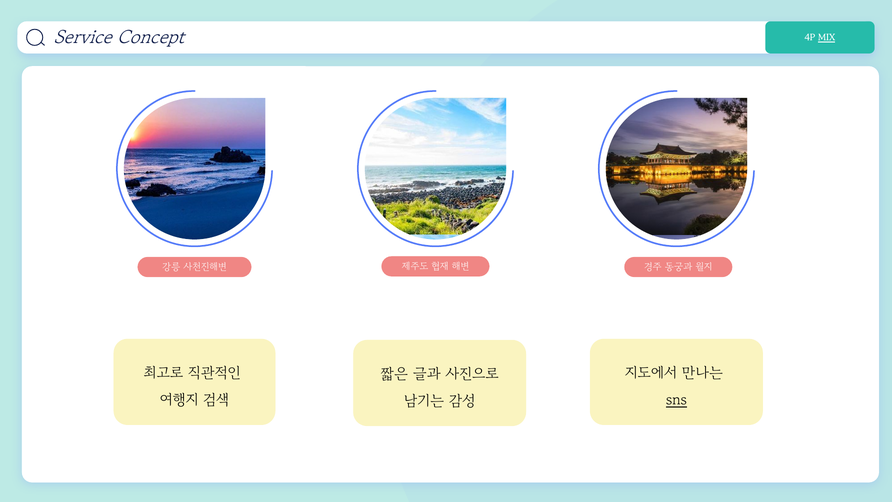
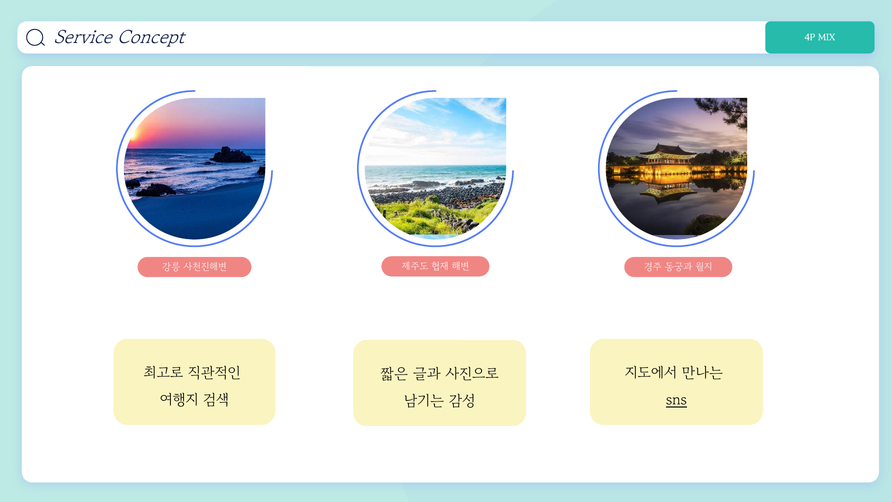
MIX underline: present -> none (827, 38)
